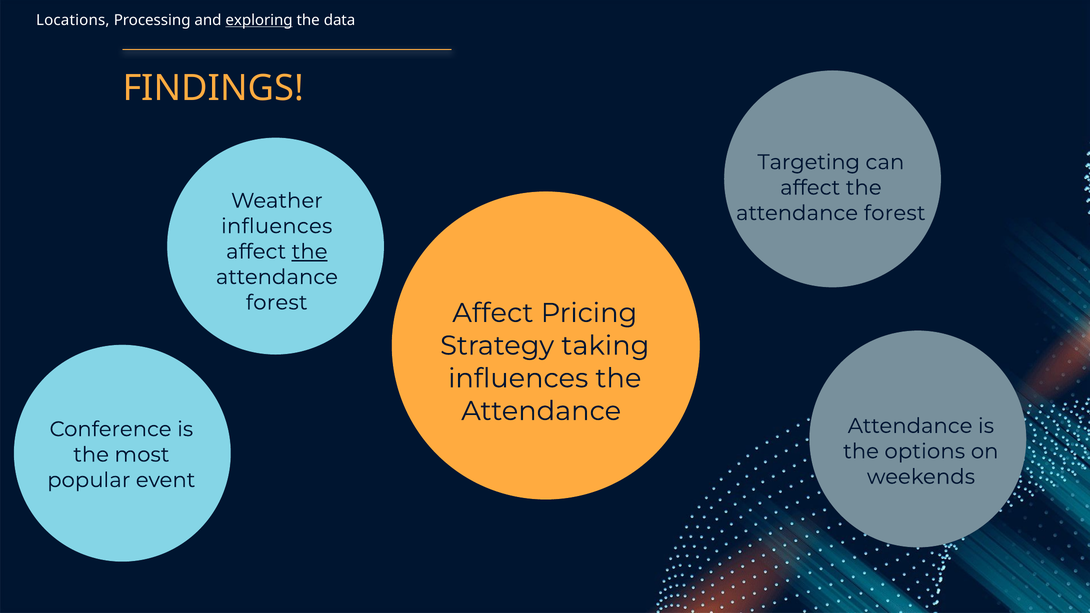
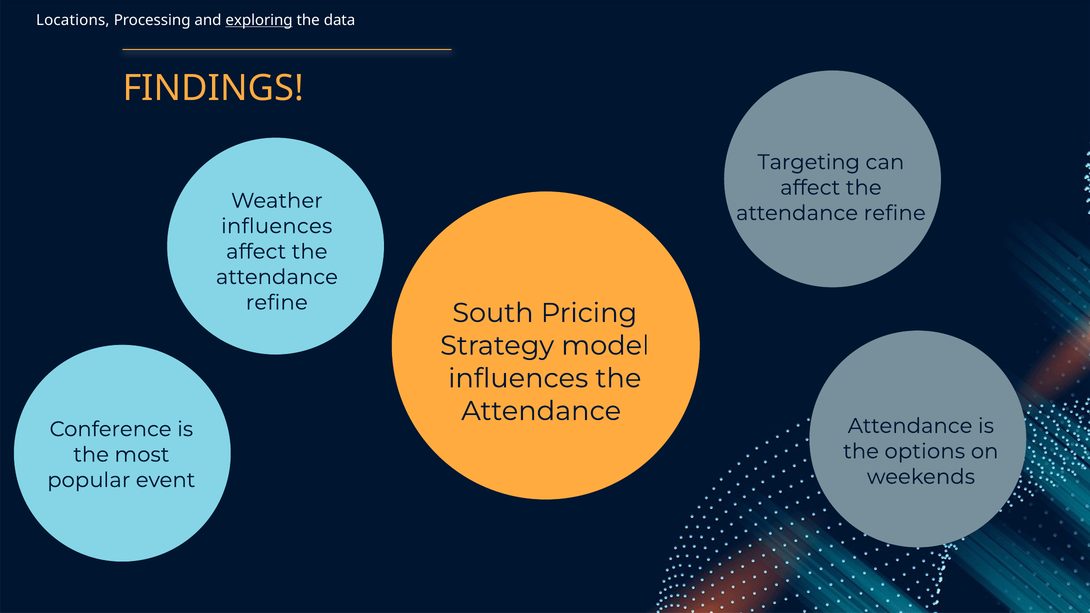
forest: forest -> refine (895, 213)
the underline: present -> none (310, 252)
forest: forest -> refine (277, 303)
Affect: Affect -> South (493, 313)
taking: taking -> model (605, 346)
